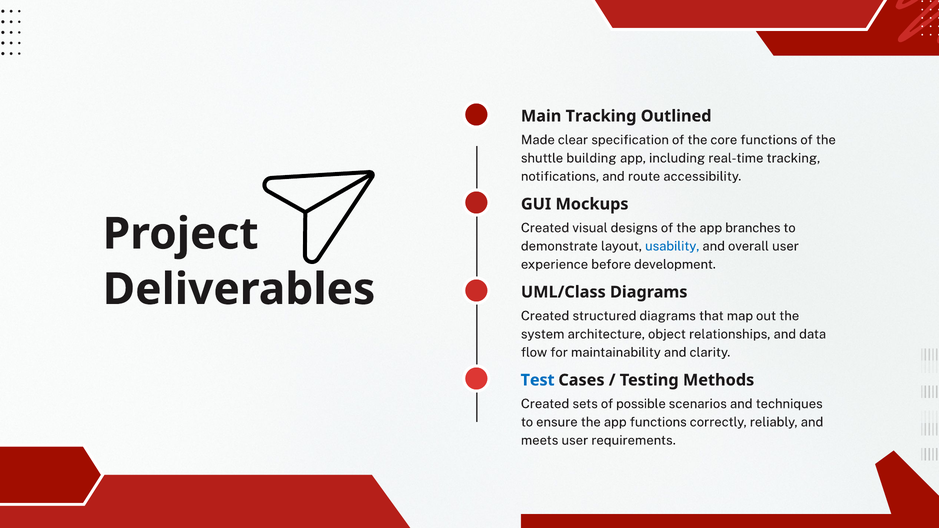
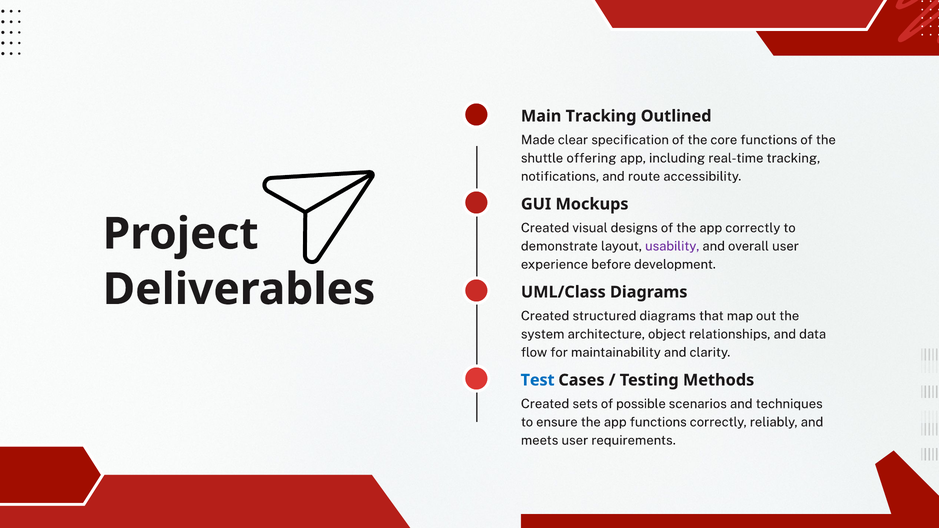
building: building -> offering (591, 158)
app branches: branches -> correctly (753, 228)
usability colour: blue -> purple (672, 246)
